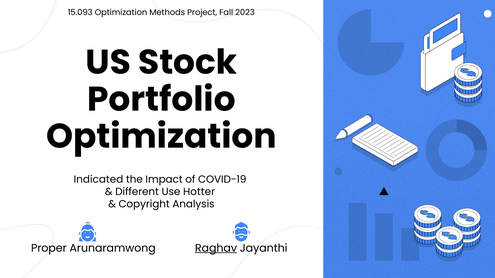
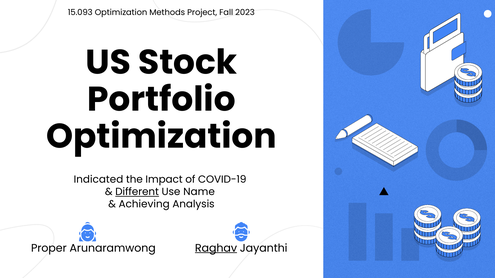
Different underline: none -> present (137, 192)
Hotter: Hotter -> Name (199, 192)
Copyright: Copyright -> Achieving (144, 205)
